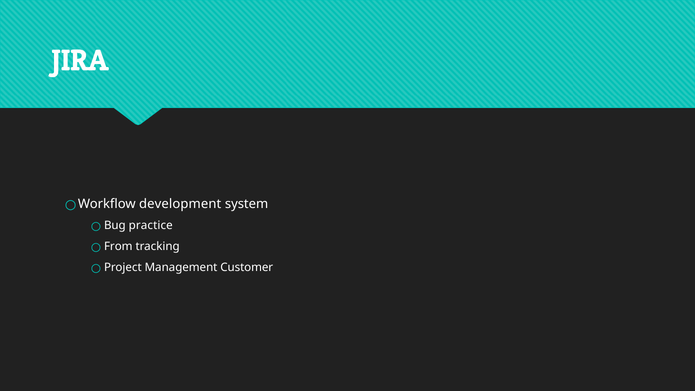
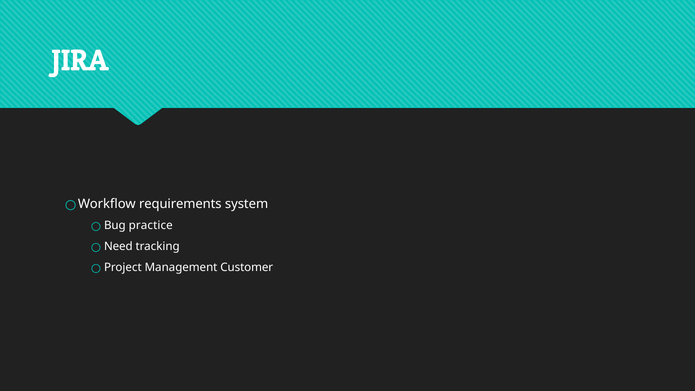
development: development -> requirements (180, 204)
From: From -> Need (118, 246)
